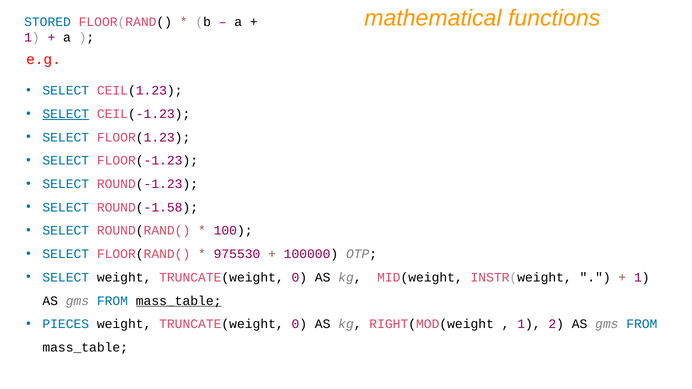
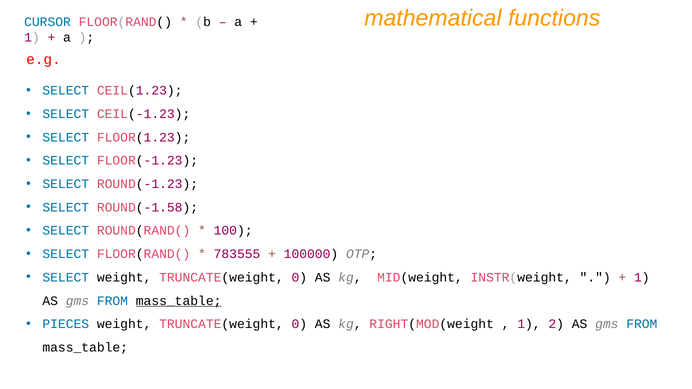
STORED: STORED -> CURSOR (48, 22)
SELECT underline: present -> none (66, 114)
975530: 975530 -> 783555 (237, 254)
